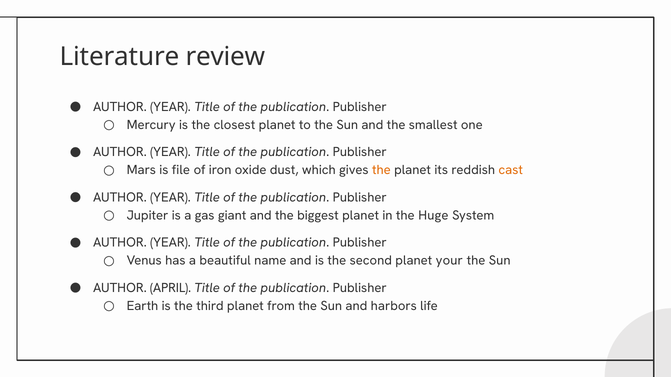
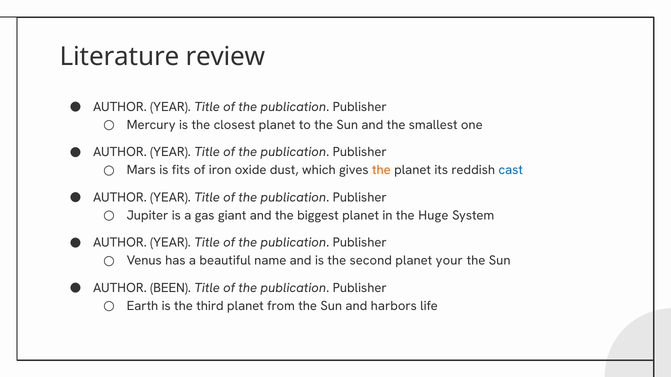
file: file -> fits (181, 170)
cast colour: orange -> blue (511, 170)
APRIL: APRIL -> BEEN (171, 288)
